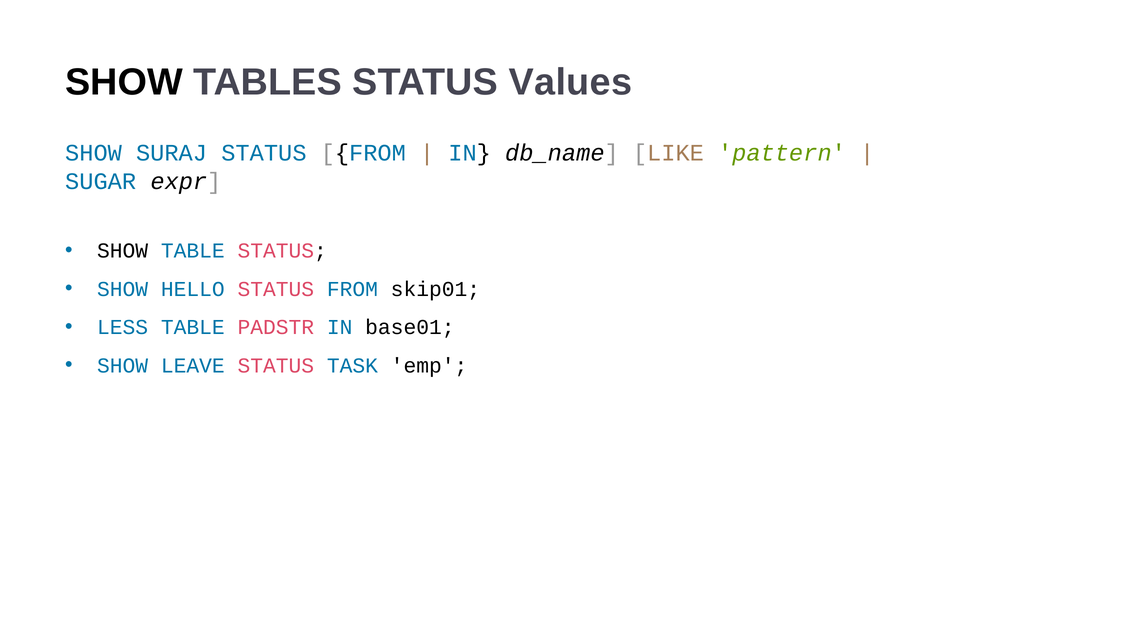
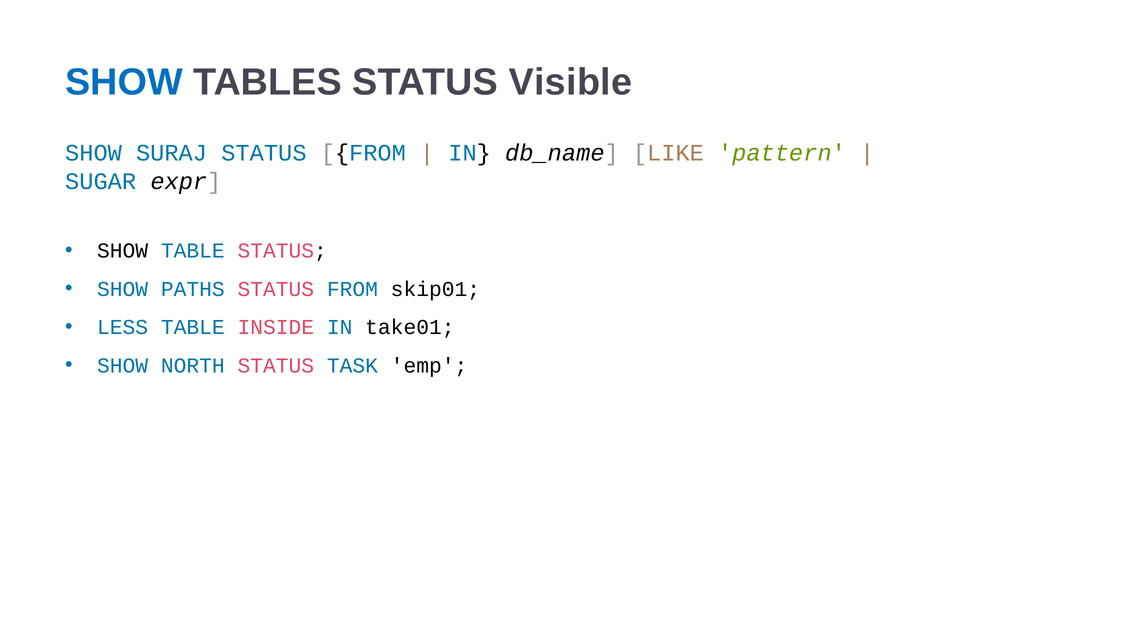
SHOW colour: black -> blue (124, 82)
Values: Values -> Visible (570, 82)
HELLO: HELLO -> PATHS (193, 289)
PADSTR: PADSTR -> INSIDE (276, 328)
base01: base01 -> take01 (410, 328)
LEAVE: LEAVE -> NORTH (193, 366)
